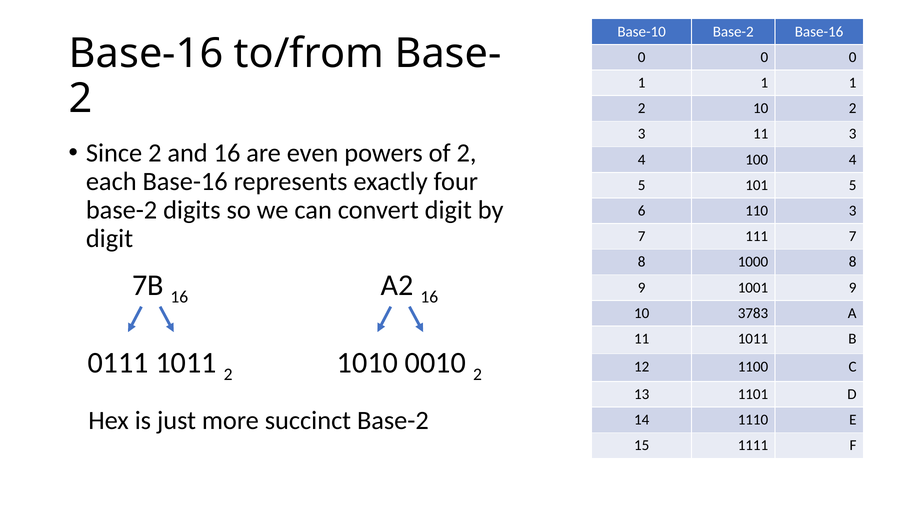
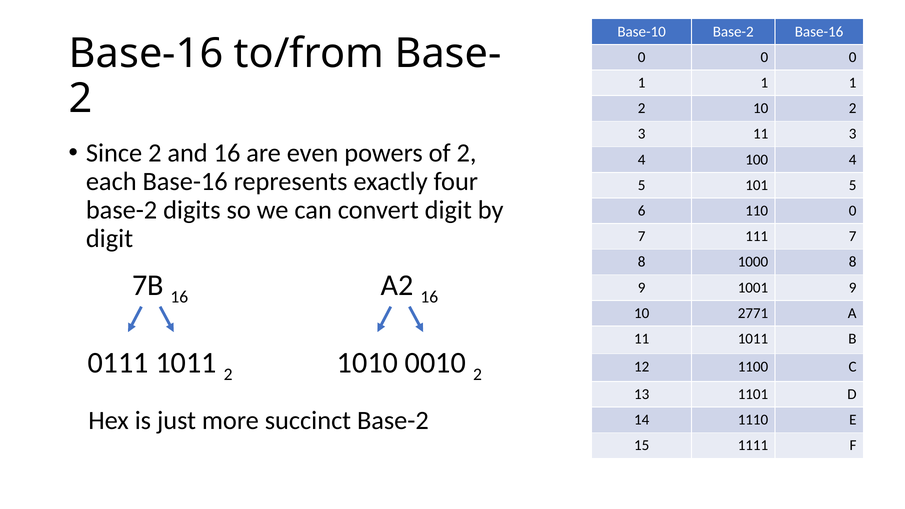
110 3: 3 -> 0 (853, 211)
3783: 3783 -> 2771 (753, 313)
